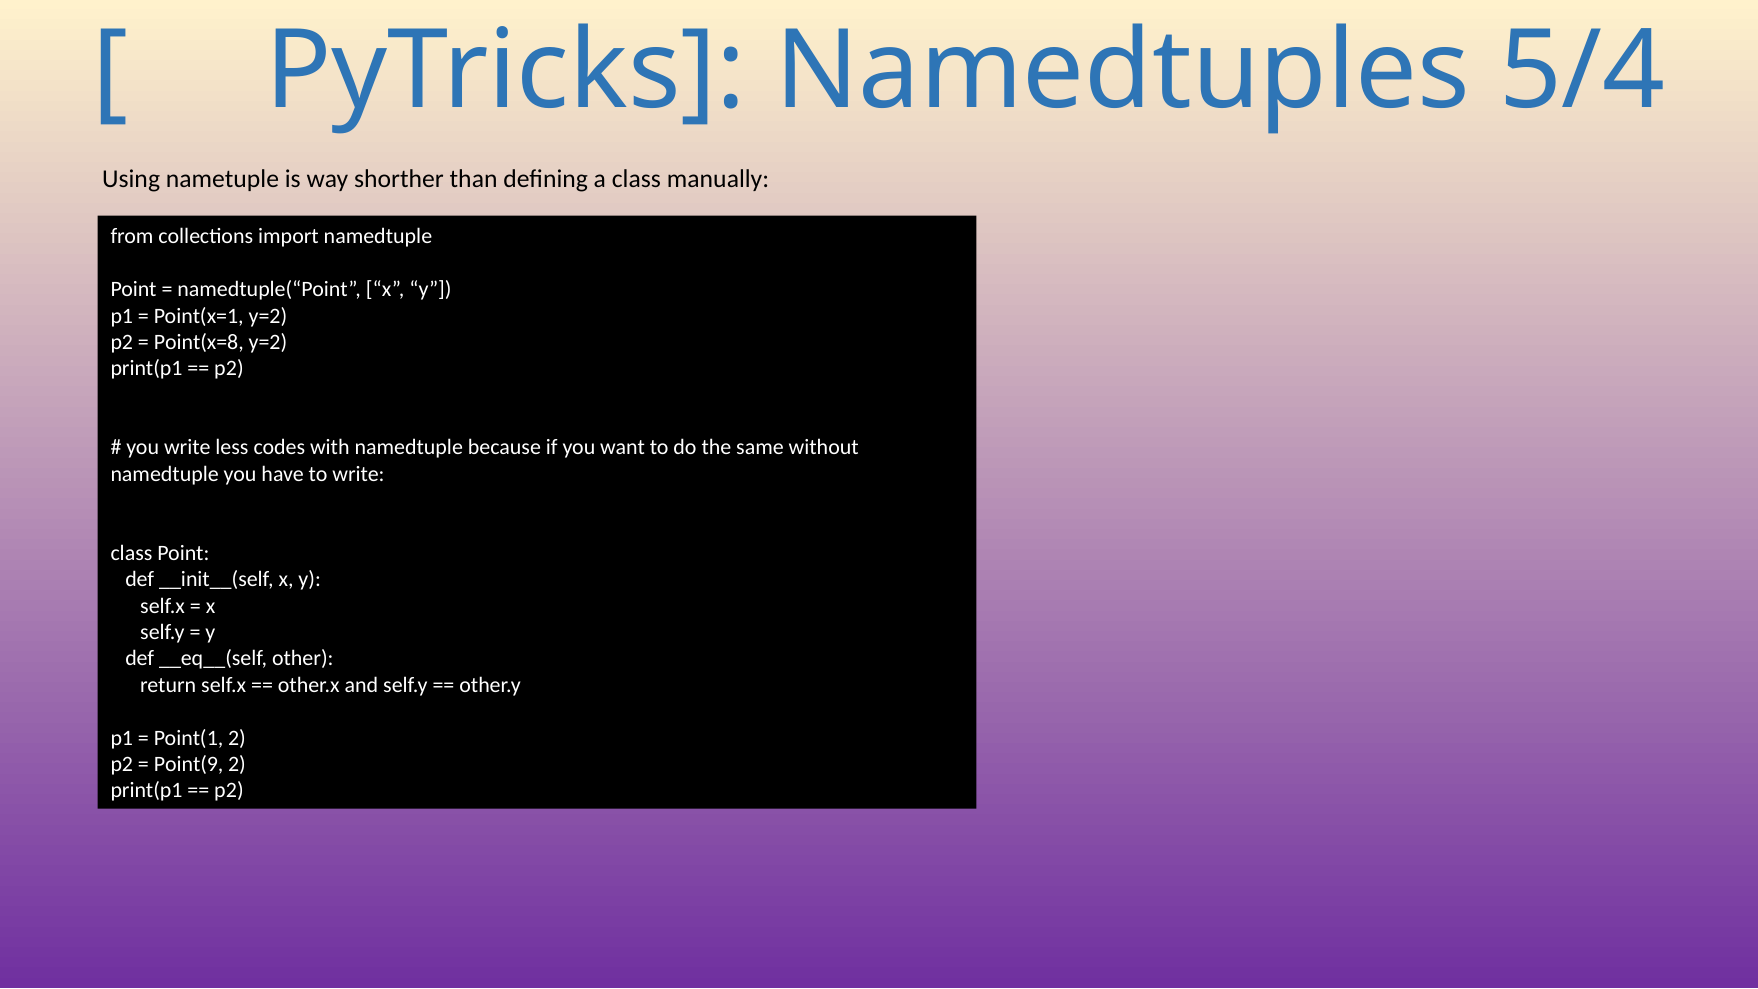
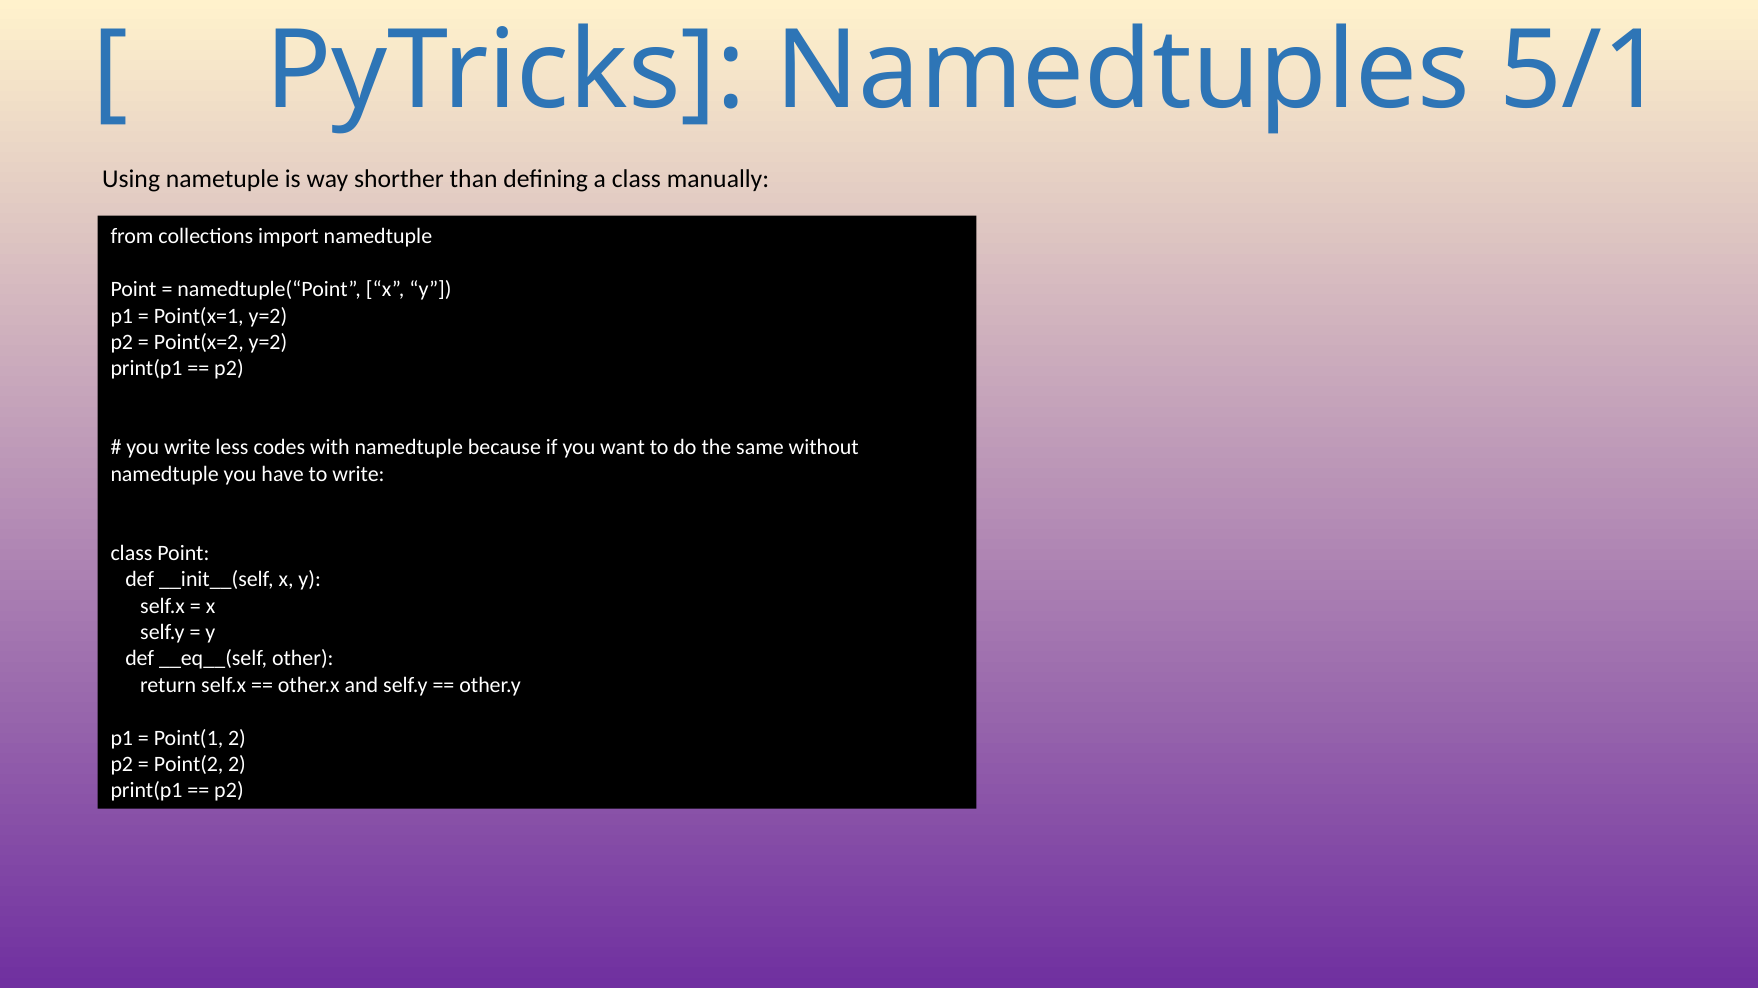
5/4: 5/4 -> 5/1 (1582, 71)
Point(x=8: Point(x=8 -> Point(x=2 (199, 342)
Point(9: Point(9 -> Point(2 (189, 764)
